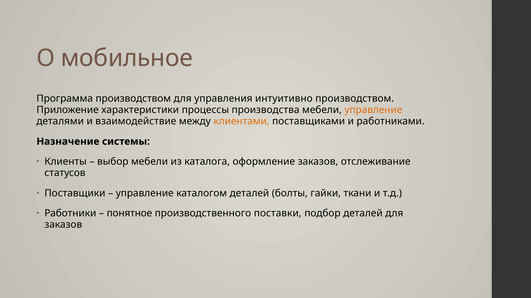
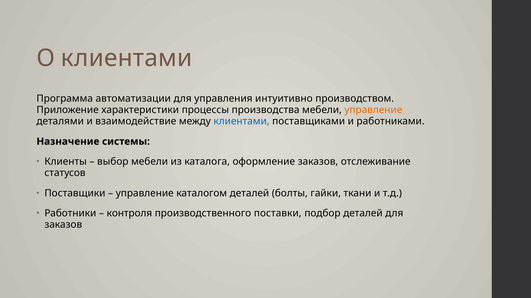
О мобильное: мобильное -> клиентами (127, 58)
Программа производством: производством -> автоматизации (133, 99)
клиентами colour: orange -> blue (241, 122)
понятное: понятное -> контроля (129, 214)
